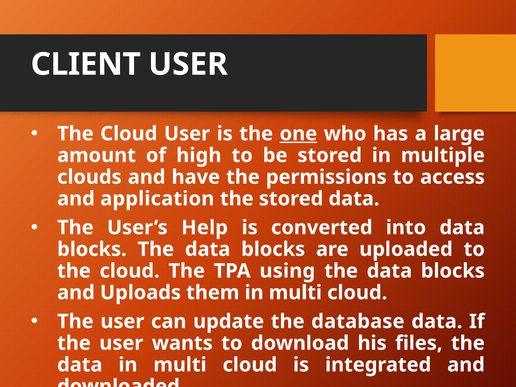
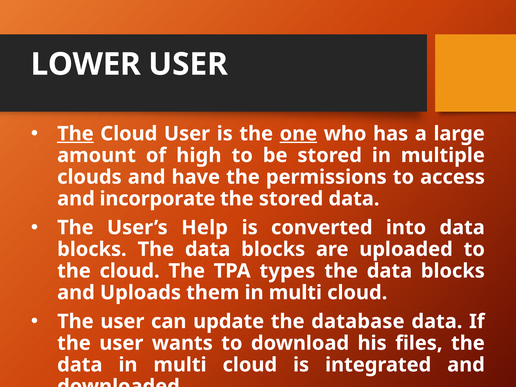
CLIENT: CLIENT -> LOWER (86, 64)
The underline: none -> present (75, 134)
application: application -> incorporate (157, 199)
using: using -> types (287, 271)
